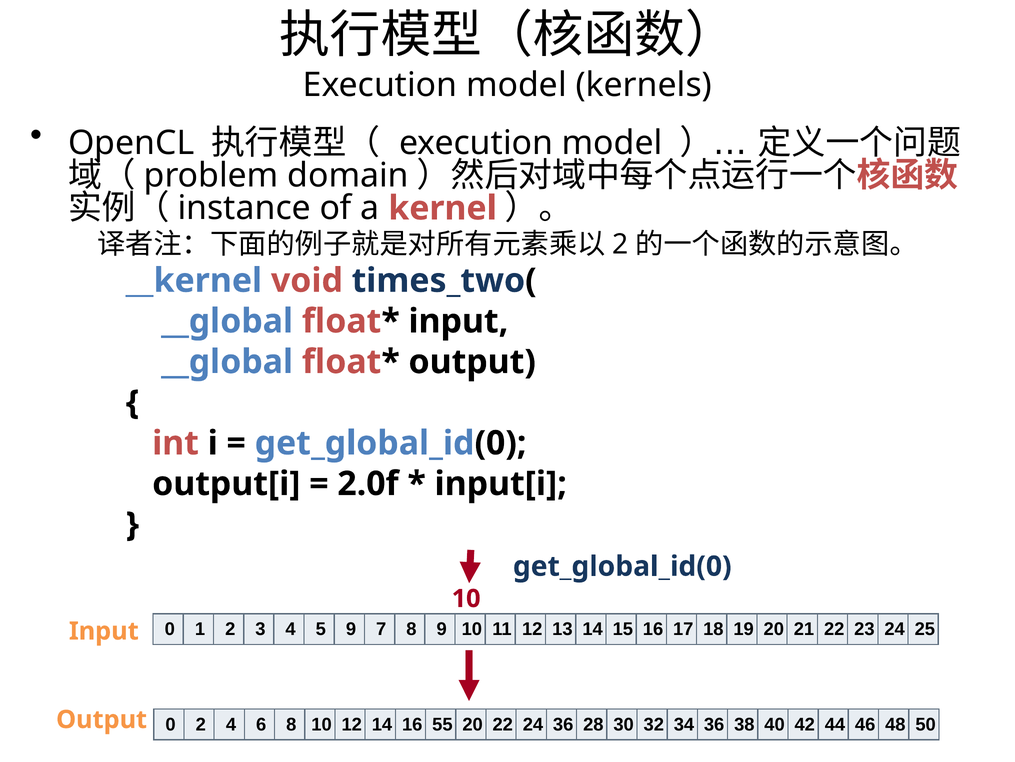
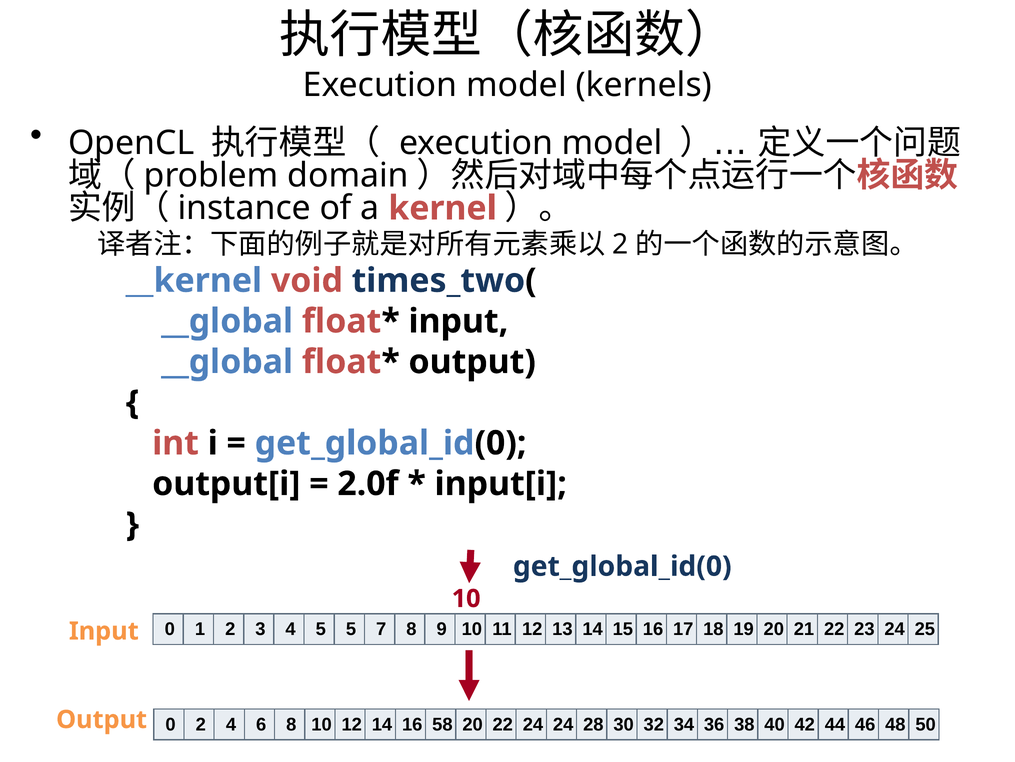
5 9: 9 -> 5 (351, 629)
55: 55 -> 58 (442, 724)
24 36: 36 -> 24 (563, 724)
